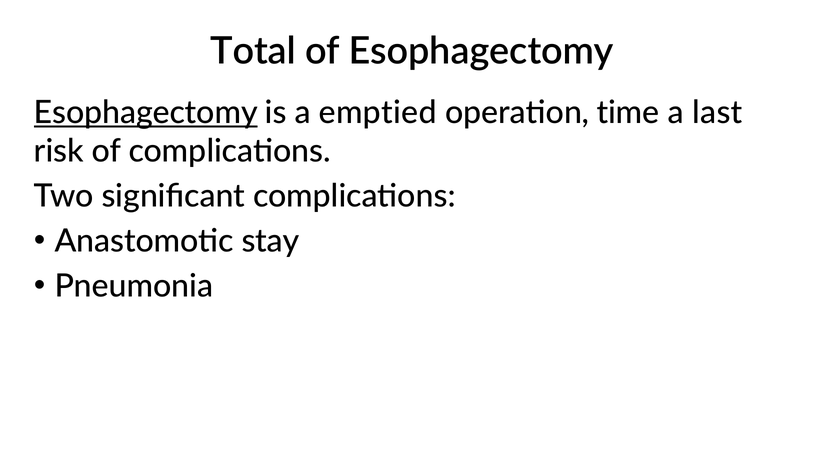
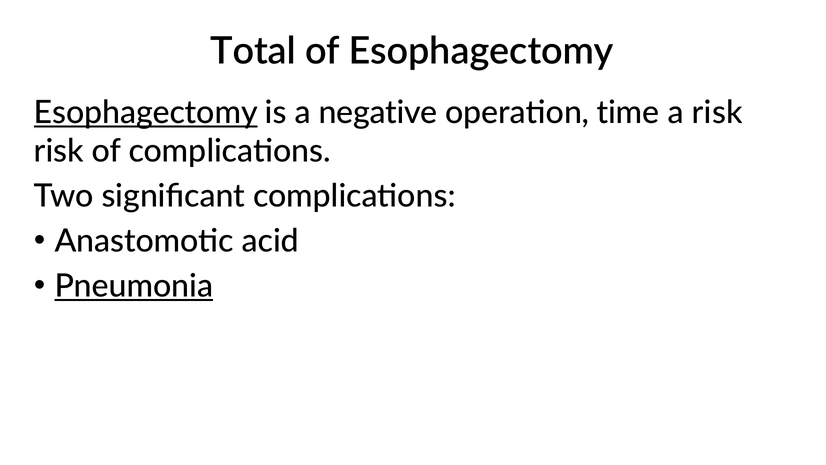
emptied: emptied -> negative (378, 112)
a last: last -> risk (717, 112)
stay: stay -> acid (270, 241)
Pneumonia underline: none -> present (134, 286)
